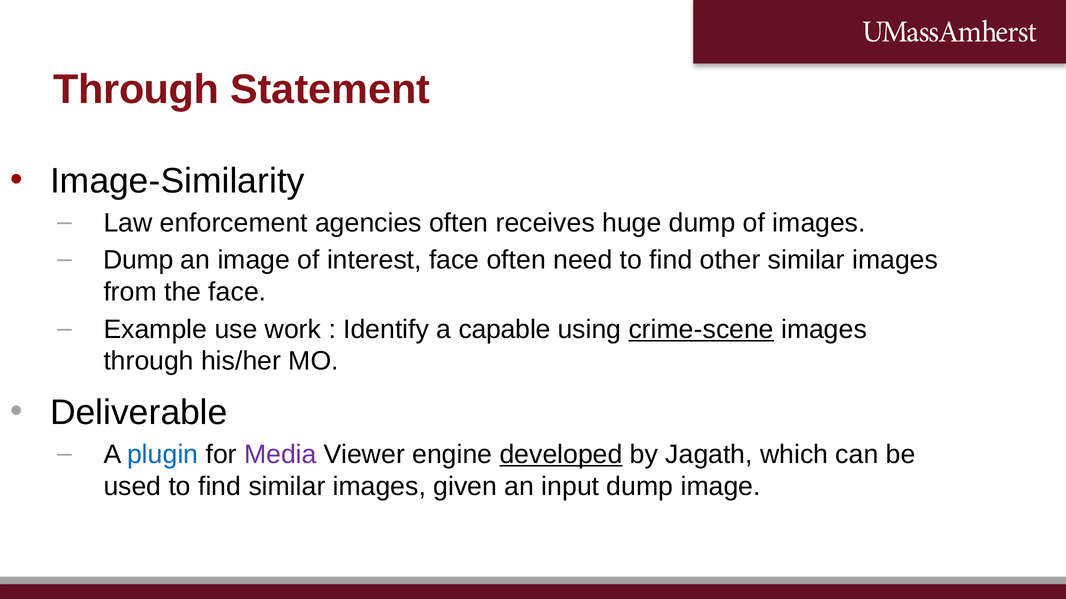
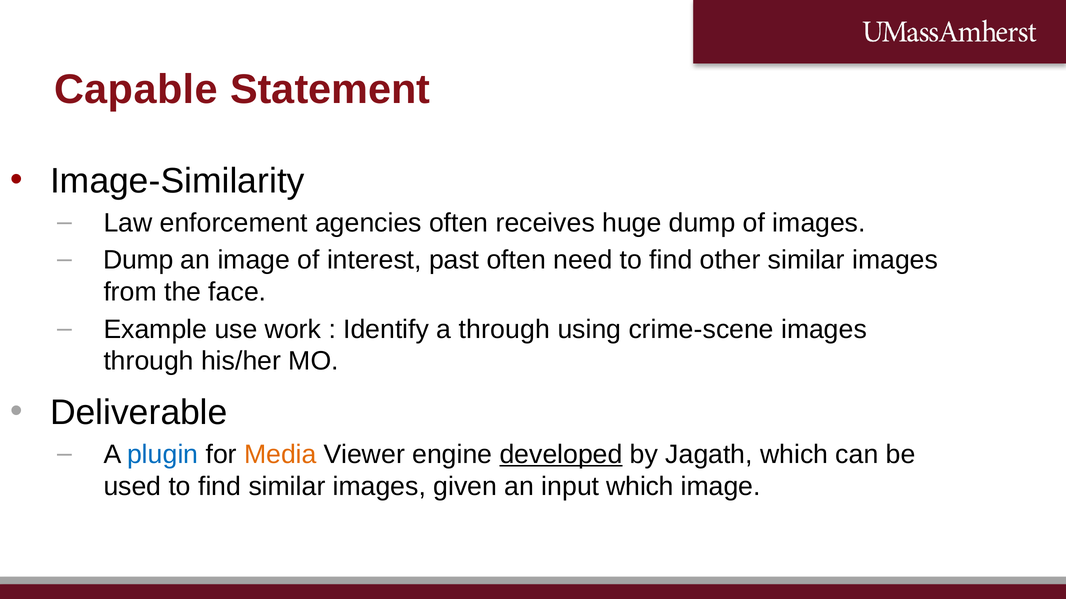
Through: Through -> Capable (136, 90)
interest face: face -> past (454, 260)
a capable: capable -> through (504, 330)
crime-scene underline: present -> none (701, 330)
Media colour: purple -> orange (280, 455)
input dump: dump -> which (640, 487)
